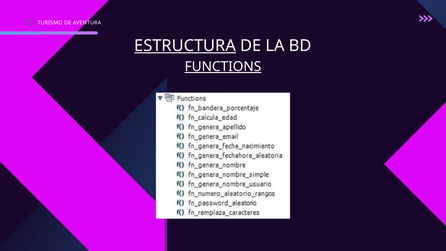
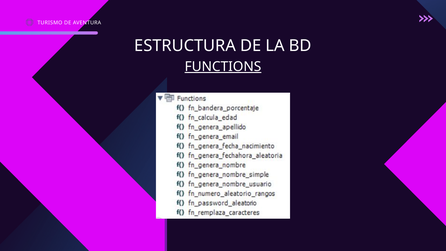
ESTRUCTURA underline: present -> none (185, 46)
